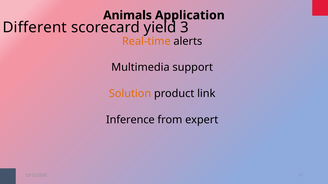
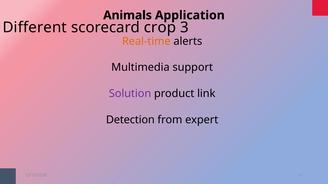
yield: yield -> crop (160, 28)
Solution colour: orange -> purple (130, 94)
Inference: Inference -> Detection (130, 120)
